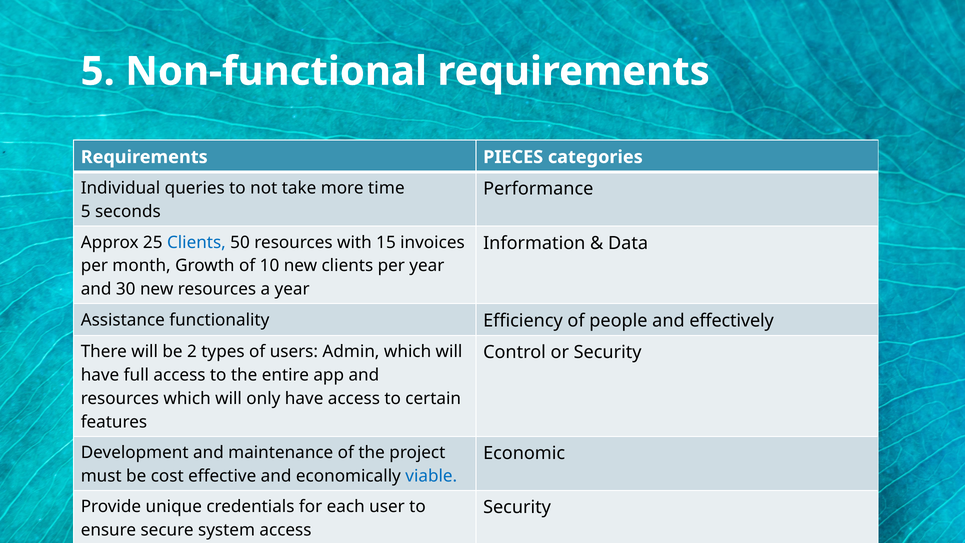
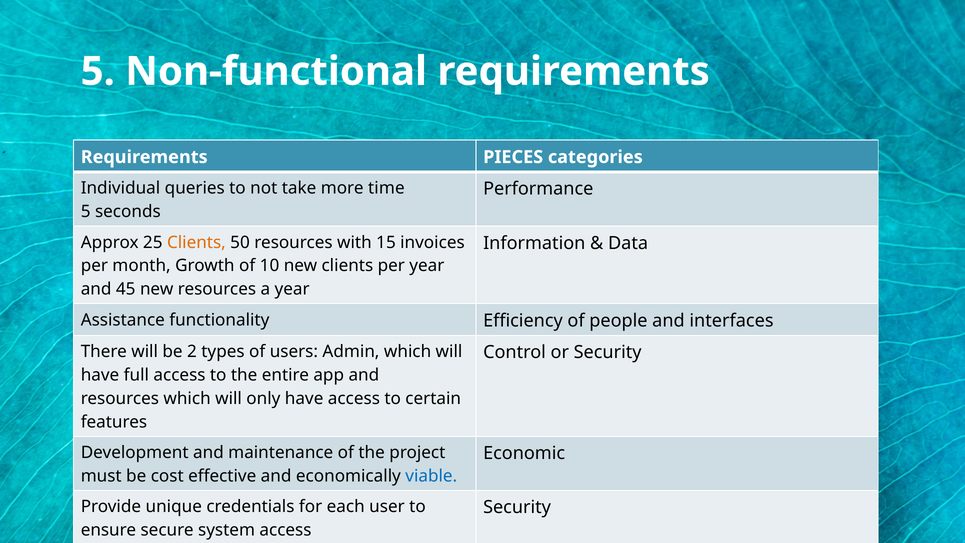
Clients colour: blue -> orange (196, 242)
30: 30 -> 45 (126, 289)
effectively: effectively -> interfaces (731, 320)
